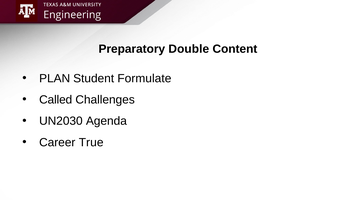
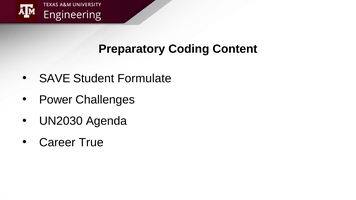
Double: Double -> Coding (189, 49)
PLAN: PLAN -> SAVE (55, 78)
Called: Called -> Power (56, 100)
